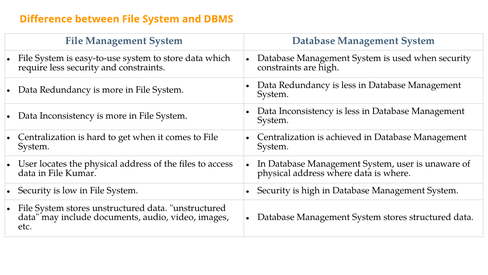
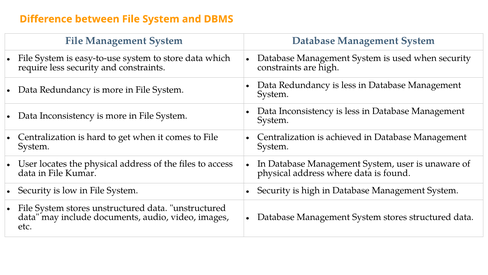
is where: where -> found (397, 173)
